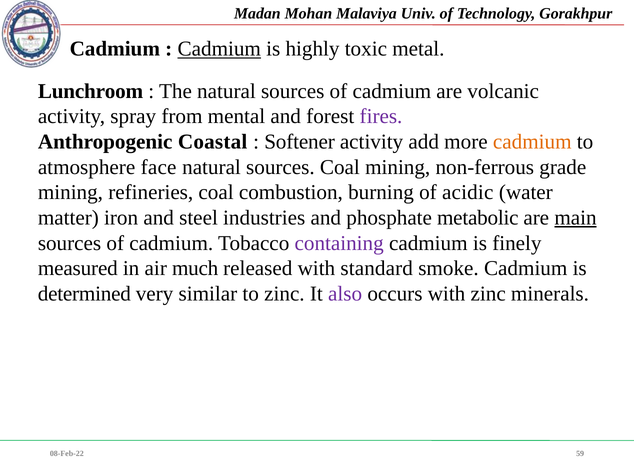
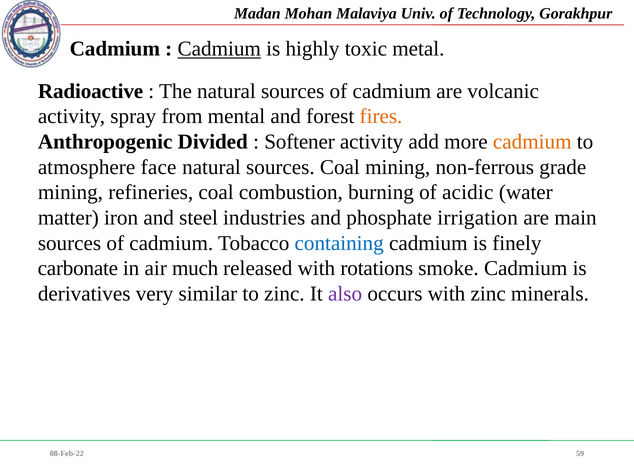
Lunchroom: Lunchroom -> Radioactive (91, 91)
fires colour: purple -> orange (381, 117)
Coastal: Coastal -> Divided (213, 142)
metabolic: metabolic -> irrigation (478, 218)
main underline: present -> none (576, 218)
containing colour: purple -> blue (339, 243)
measured: measured -> carbonate (78, 269)
standard: standard -> rotations (377, 269)
determined: determined -> derivatives (84, 294)
